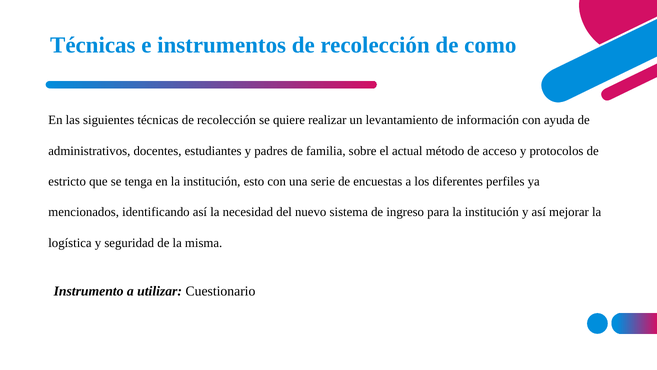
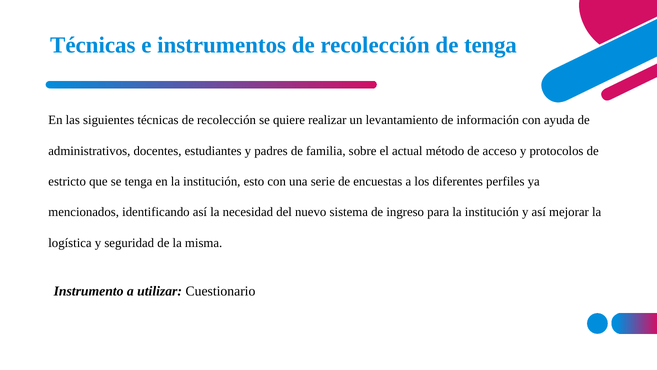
de como: como -> tenga (490, 45)
